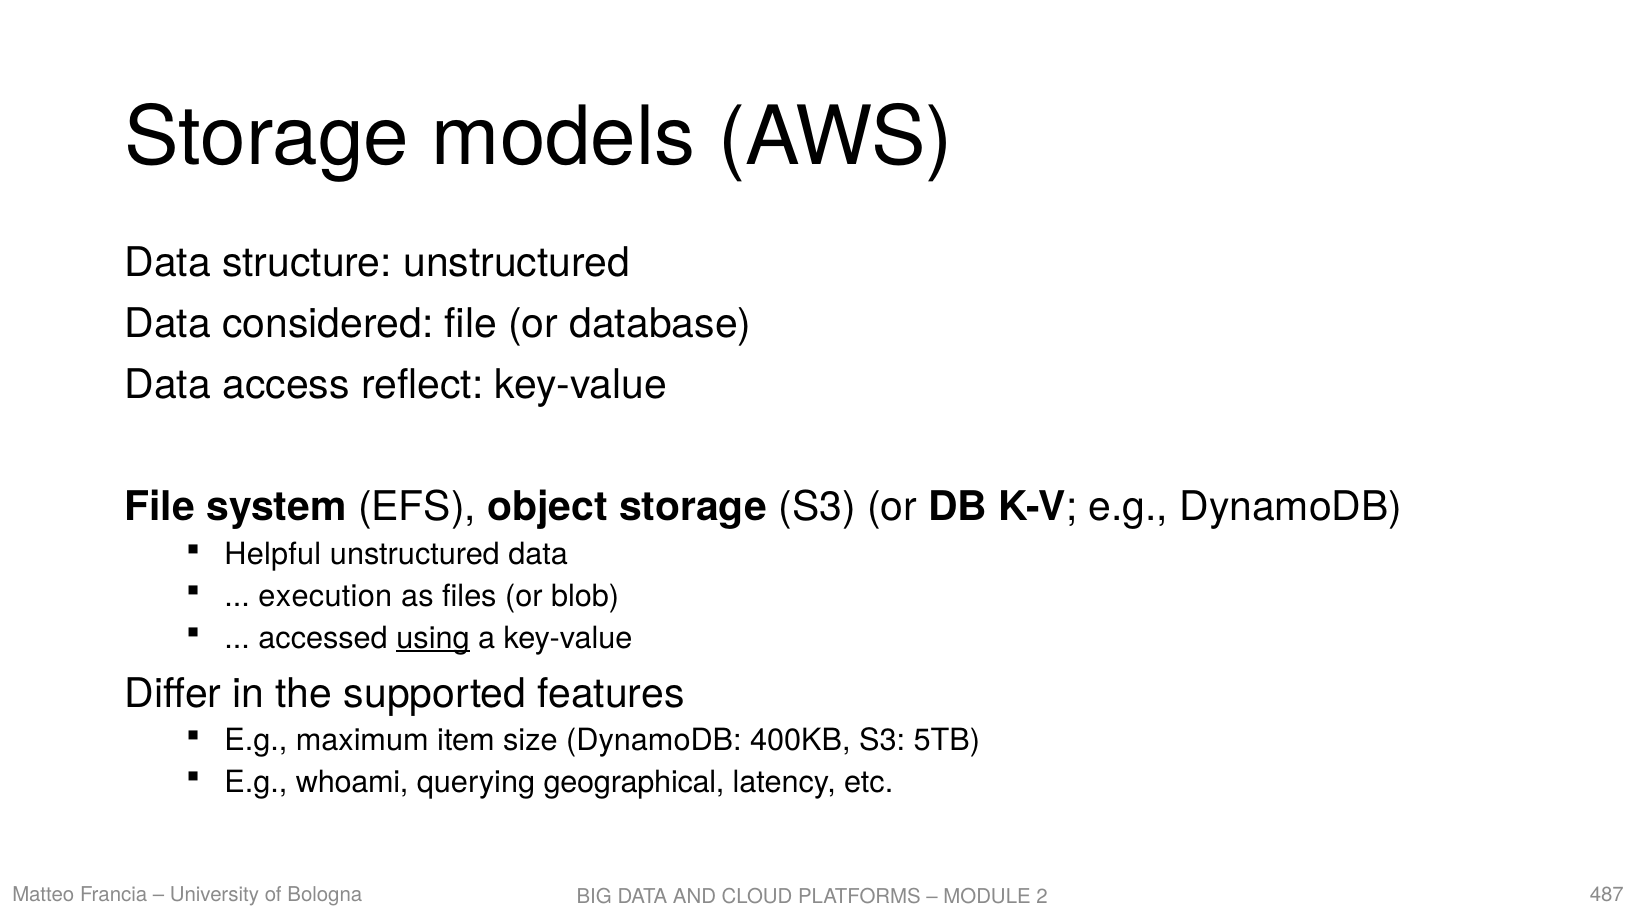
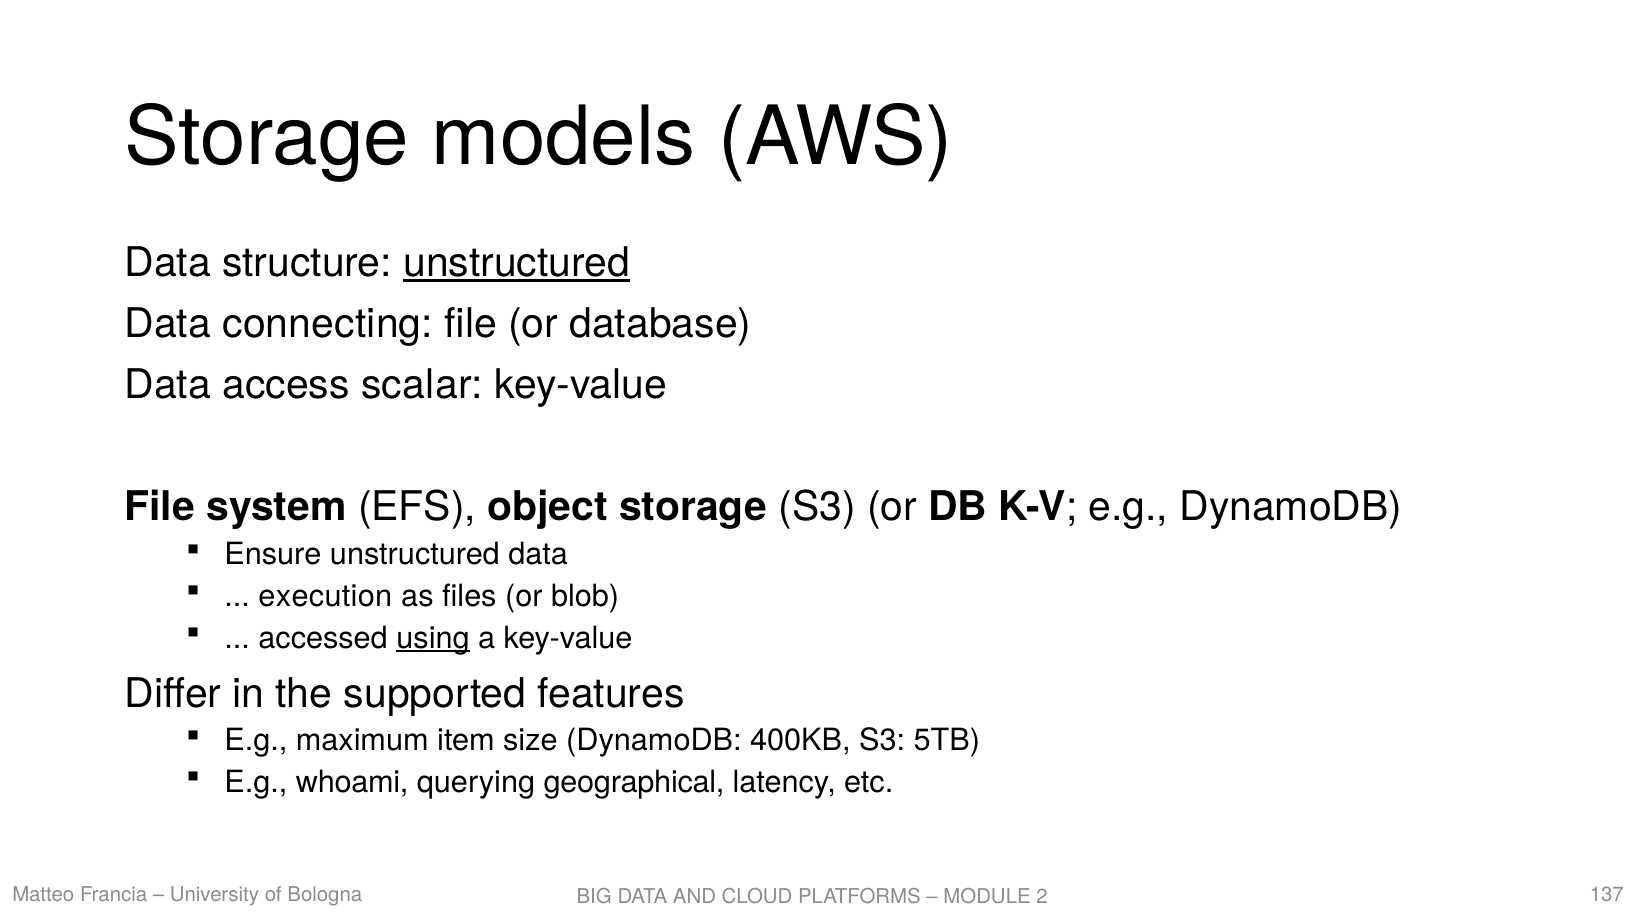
unstructured underline: none -> present (517, 263)
considered: considered -> connecting (328, 324)
reflect: reflect -> scalar (422, 385)
Helpful: Helpful -> Ensure (273, 555)
487: 487 -> 137 (1607, 895)
